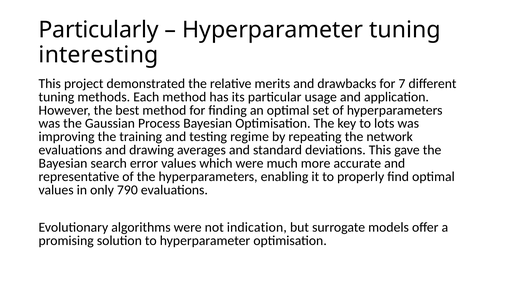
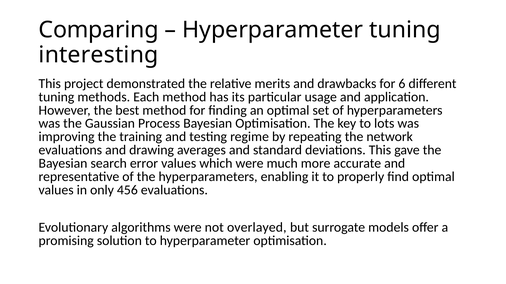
Particularly: Particularly -> Comparing (99, 30)
7: 7 -> 6 (402, 84)
790: 790 -> 456 (127, 190)
indication: indication -> overlayed (257, 228)
